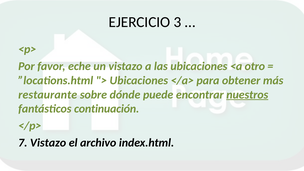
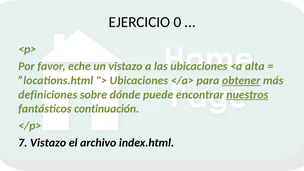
3: 3 -> 0 (178, 22)
otro: otro -> alta (255, 66)
obtener underline: none -> present (241, 80)
restaurante: restaurante -> definiciones (48, 95)
